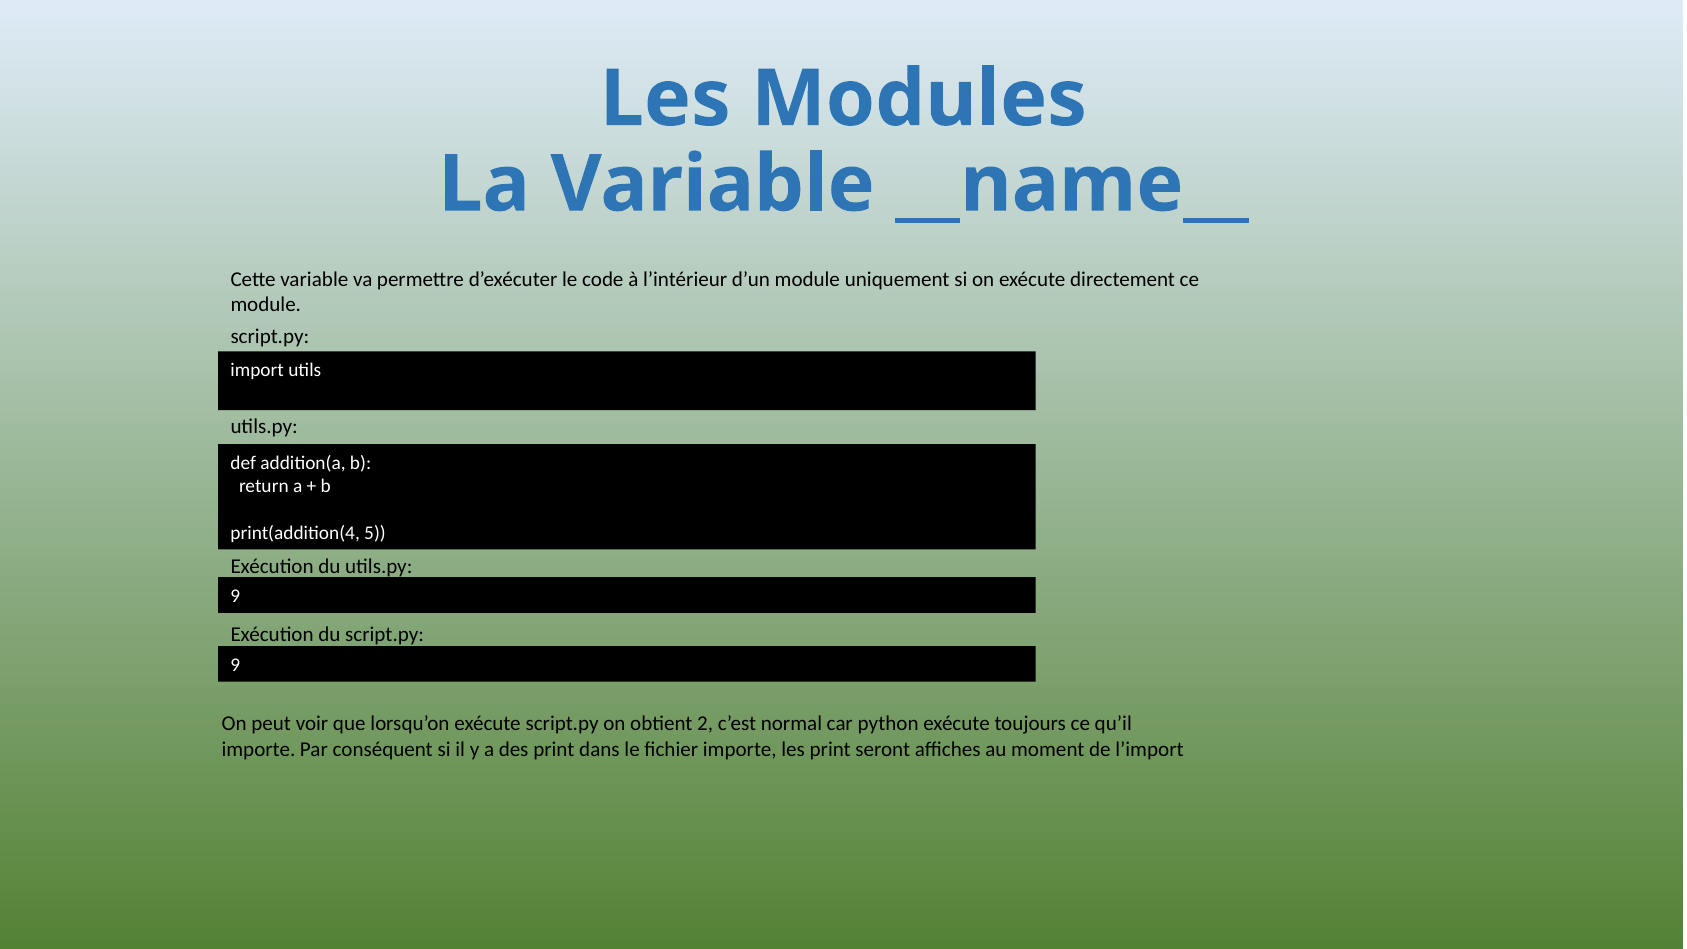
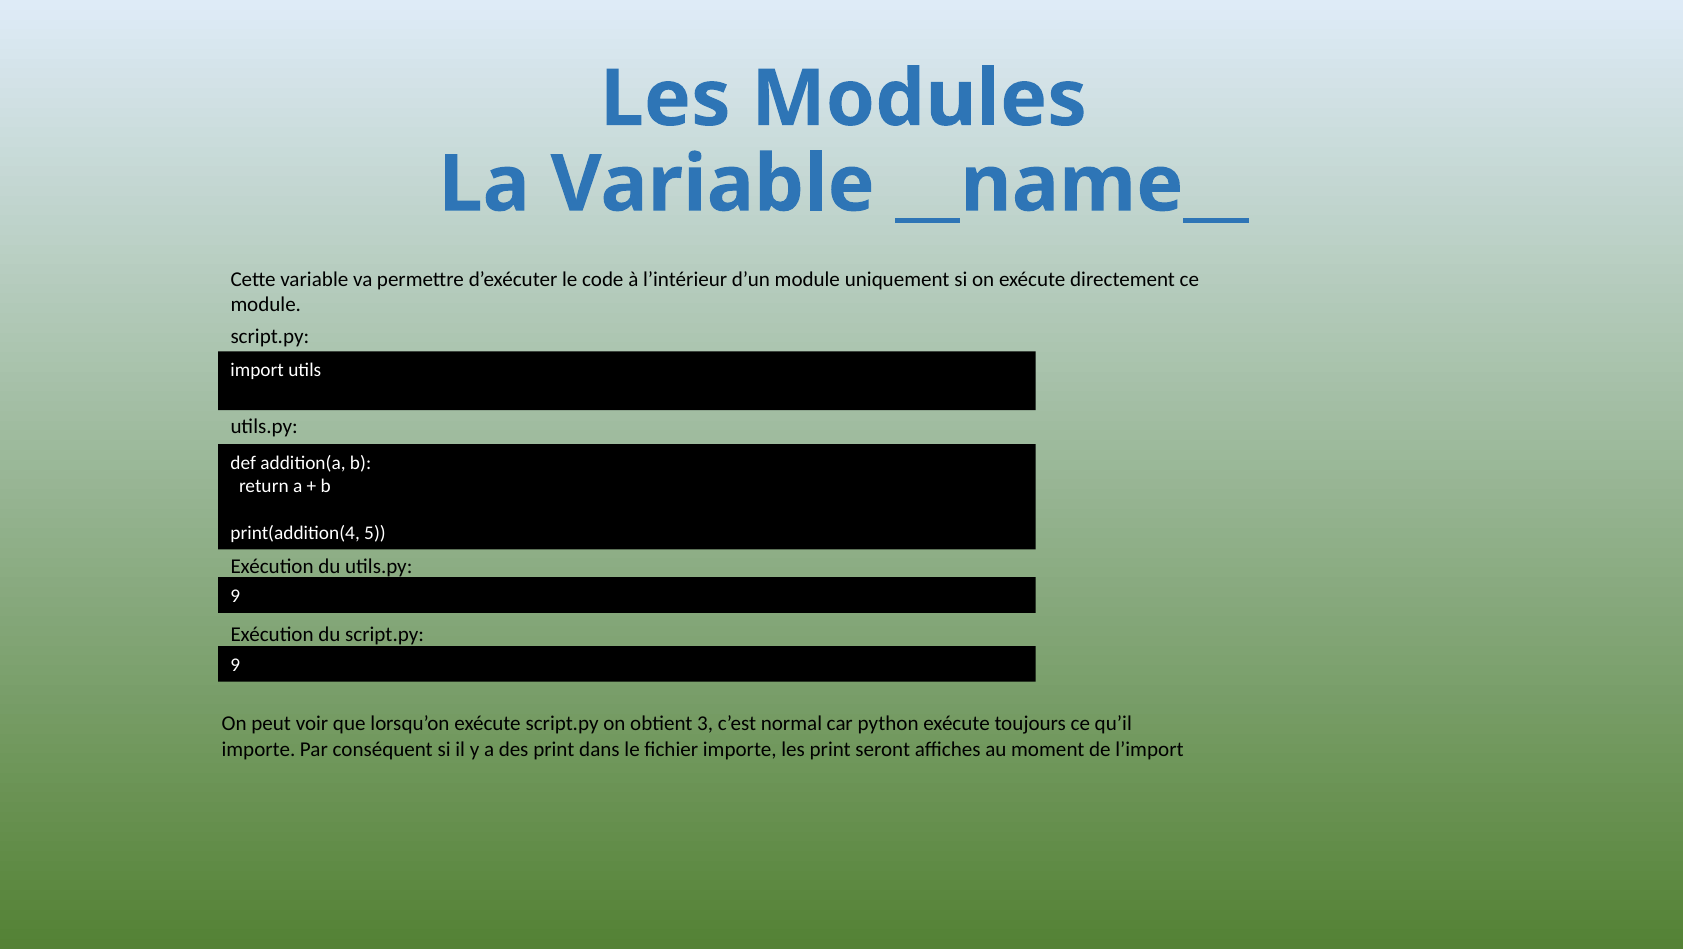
2: 2 -> 3 (705, 724)
